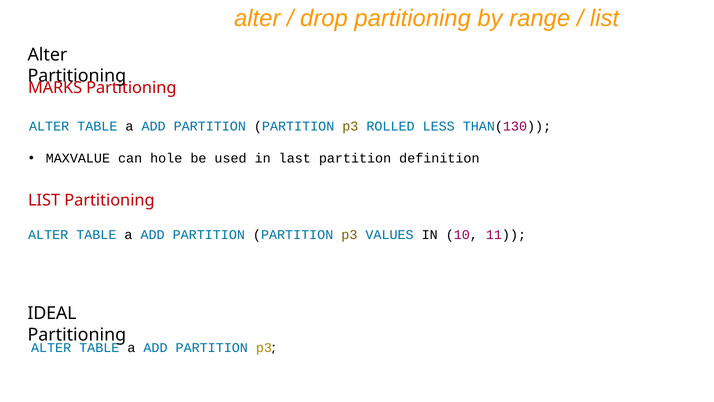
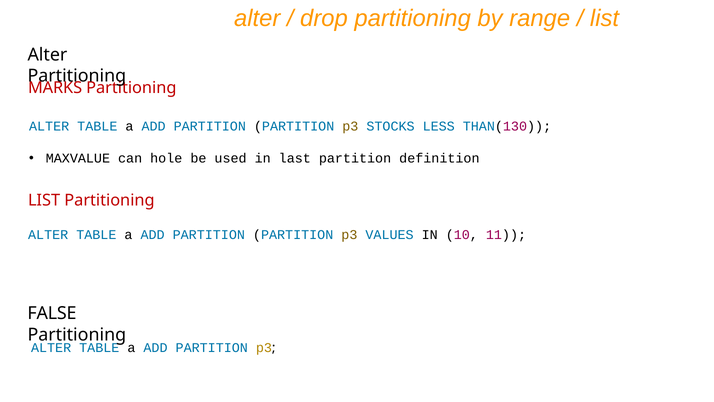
ROLLED: ROLLED -> STOCKS (391, 126)
IDEAL: IDEAL -> FALSE (52, 313)
